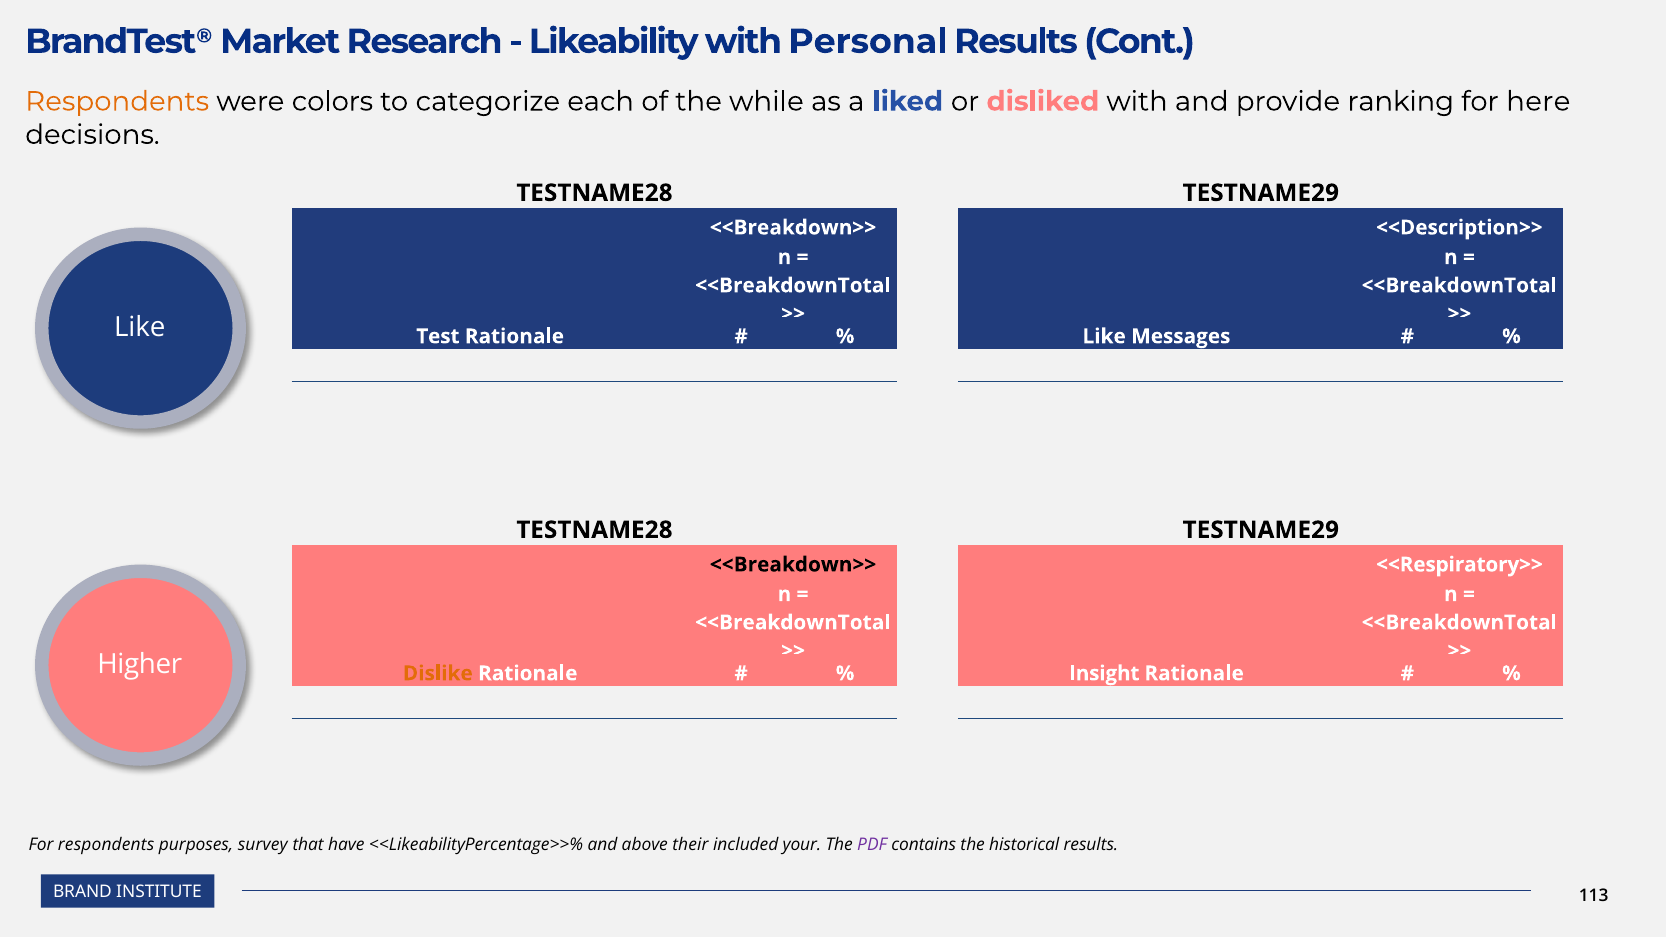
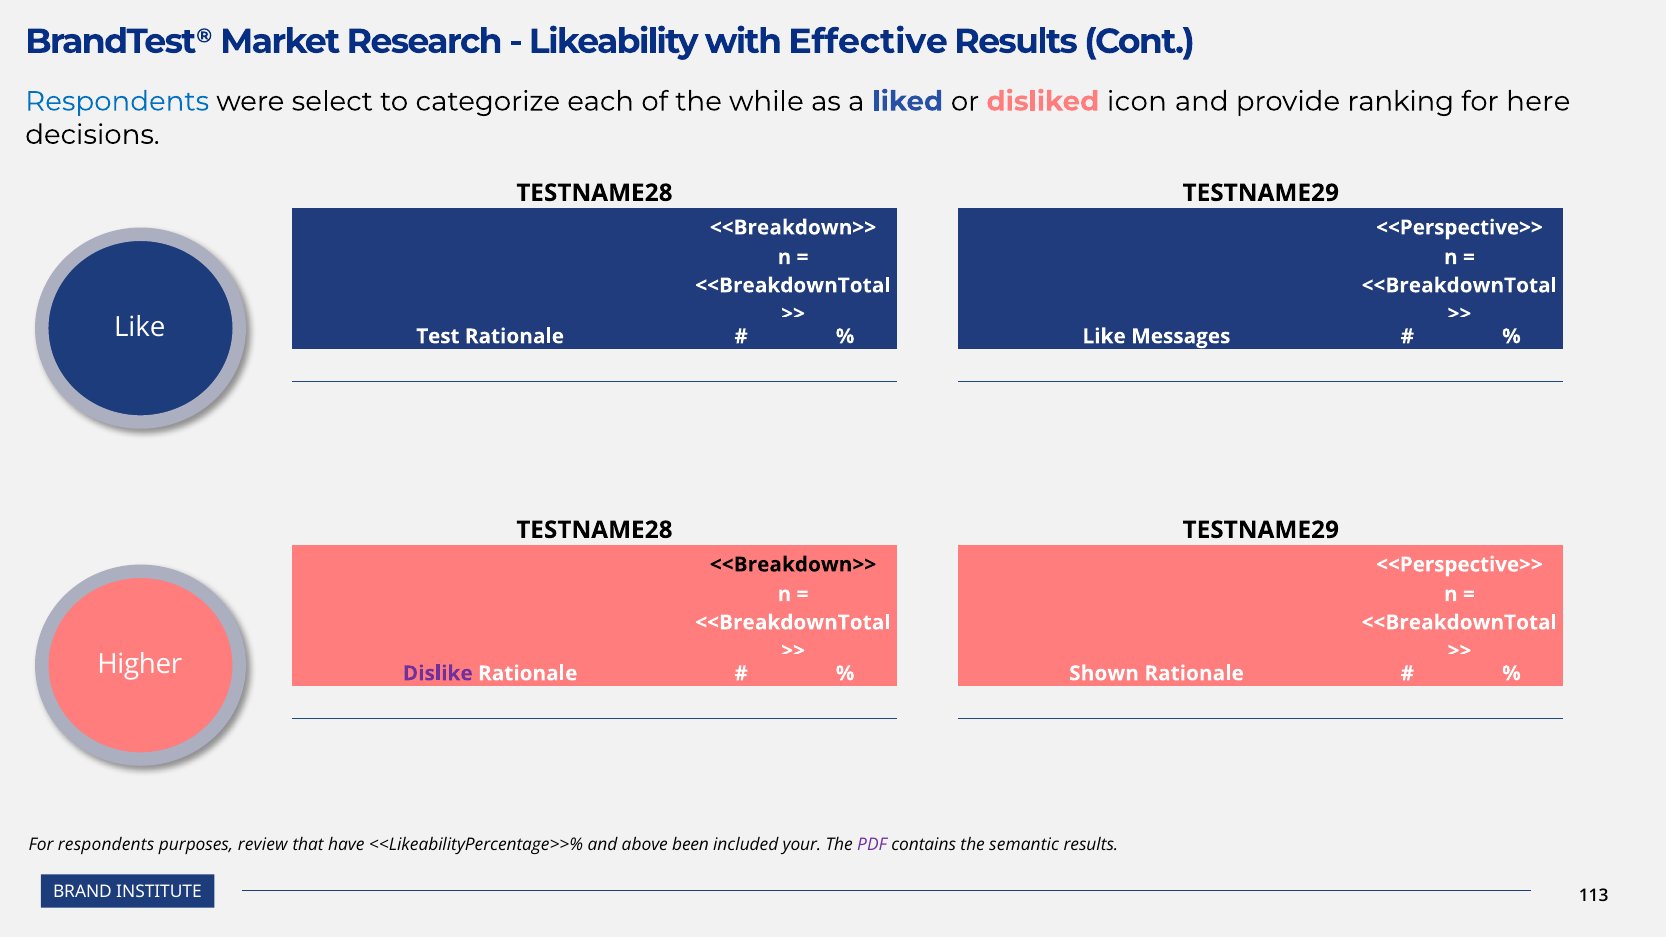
Personal: Personal -> Effective (868, 41)
Respondents colour: orange -> blue (117, 101)
colors: colors -> select (332, 101)
disliked with: with -> icon (1137, 101)
<<Description>>: <<Description>> -> <<Perspective>> (1459, 228)
<<Respiratory>>: <<Respiratory>> -> <<Perspective>> (1459, 565)
Dislike colour: orange -> purple (438, 674)
Insight: Insight -> Shown (1104, 674)
survey: survey -> review (263, 845)
their: their -> been (691, 845)
historical: historical -> semantic (1024, 845)
